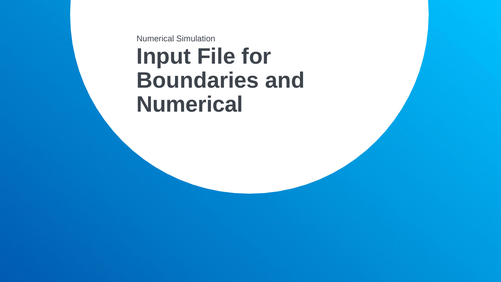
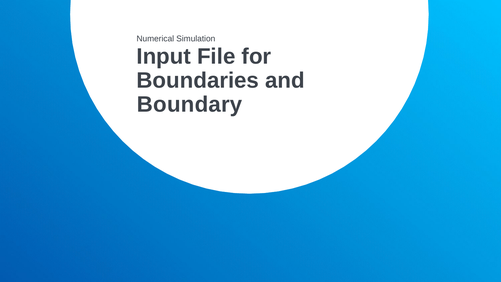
Numerical: Numerical -> Boundary (190, 104)
